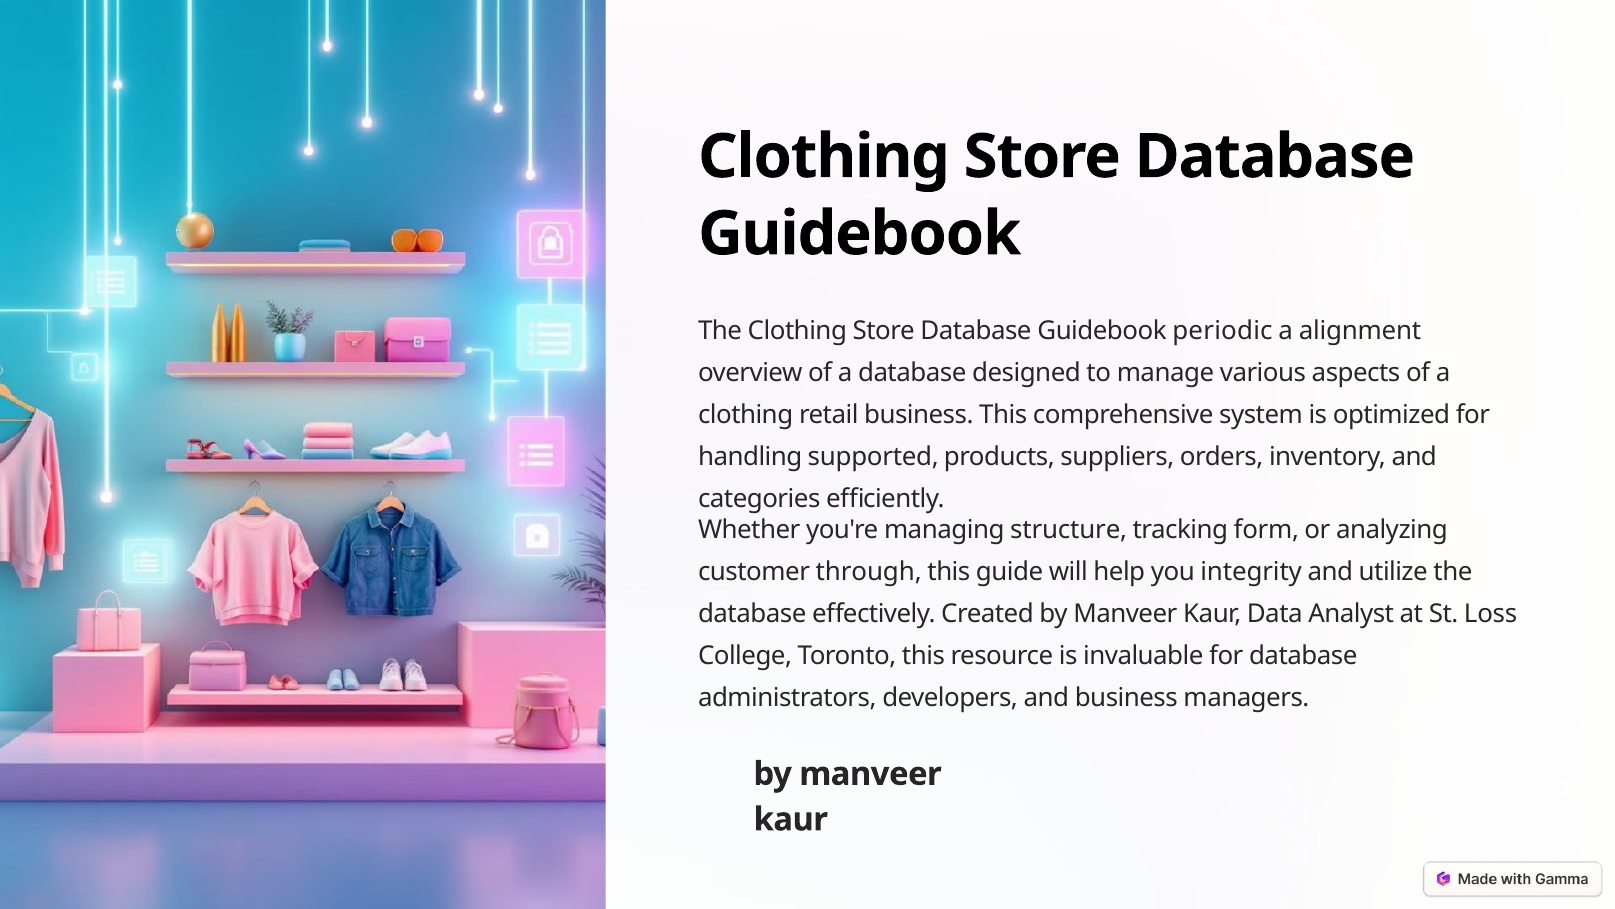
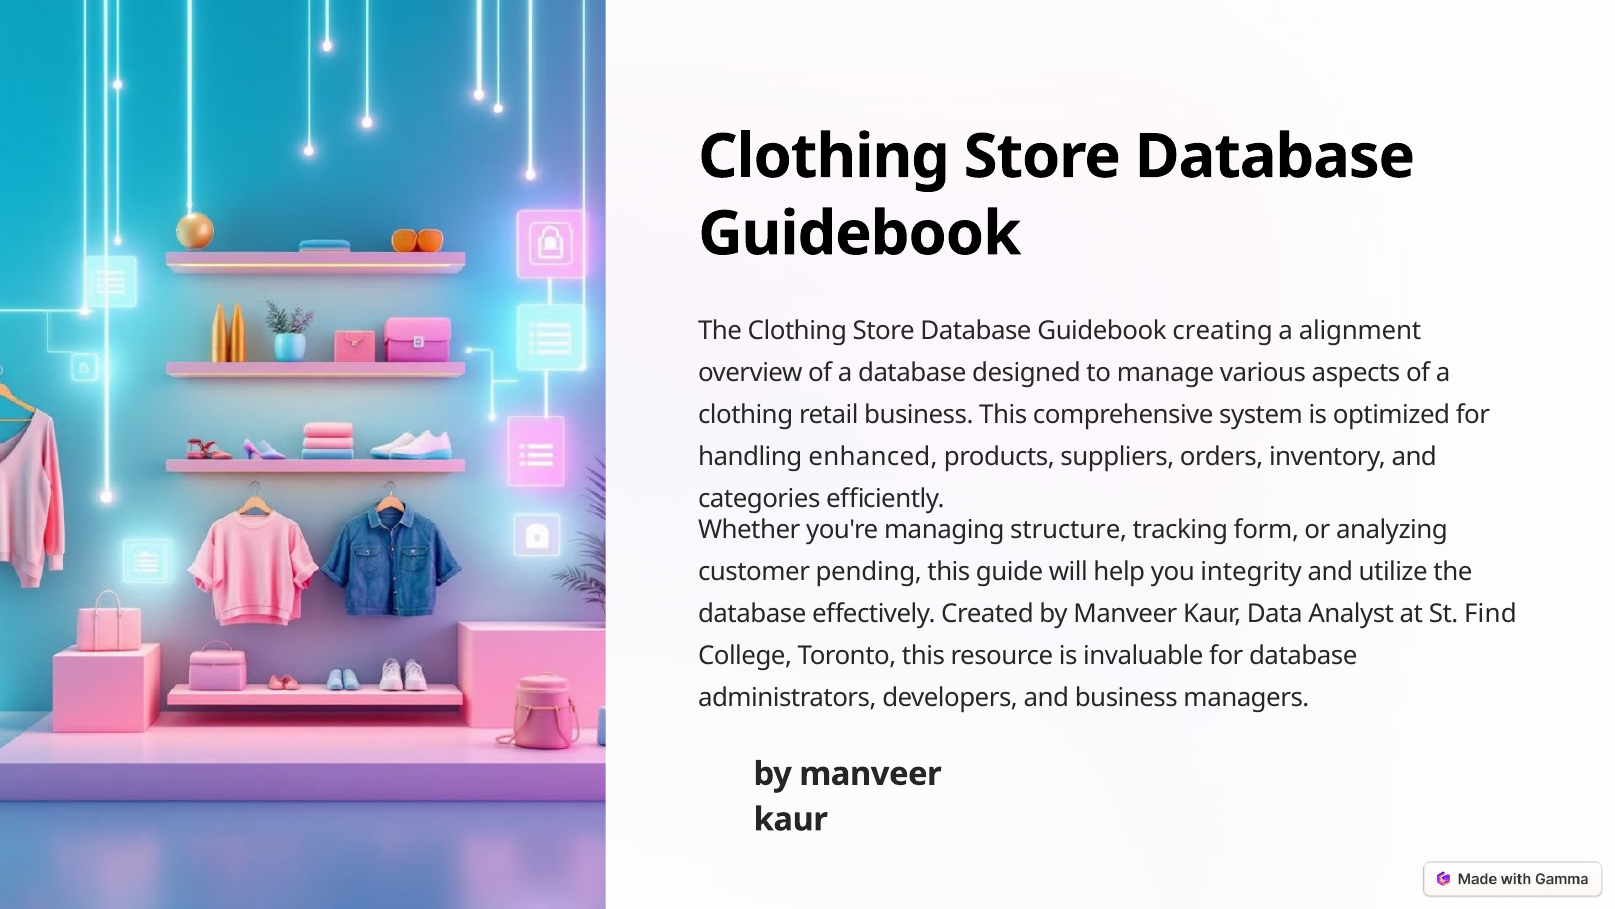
periodic: periodic -> creating (1223, 331)
supported: supported -> enhanced (873, 457)
through: through -> pending (869, 572)
Loss: Loss -> Find (1490, 614)
